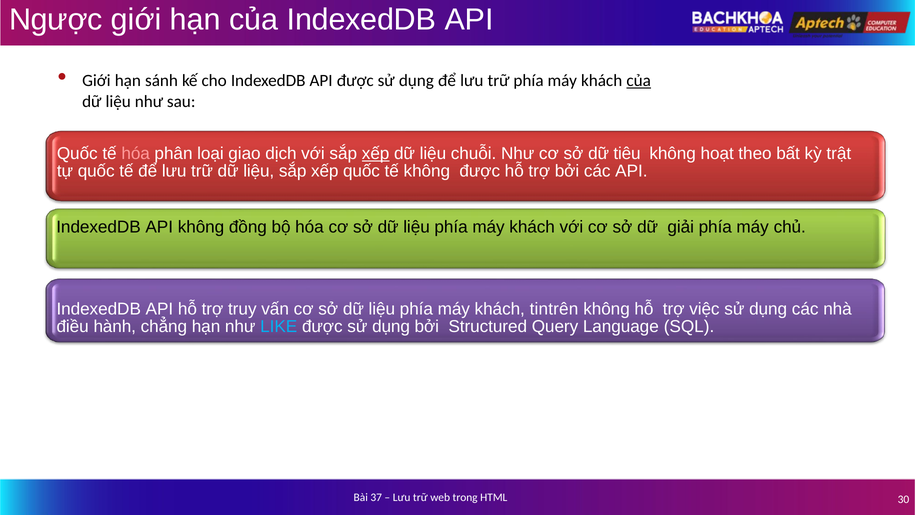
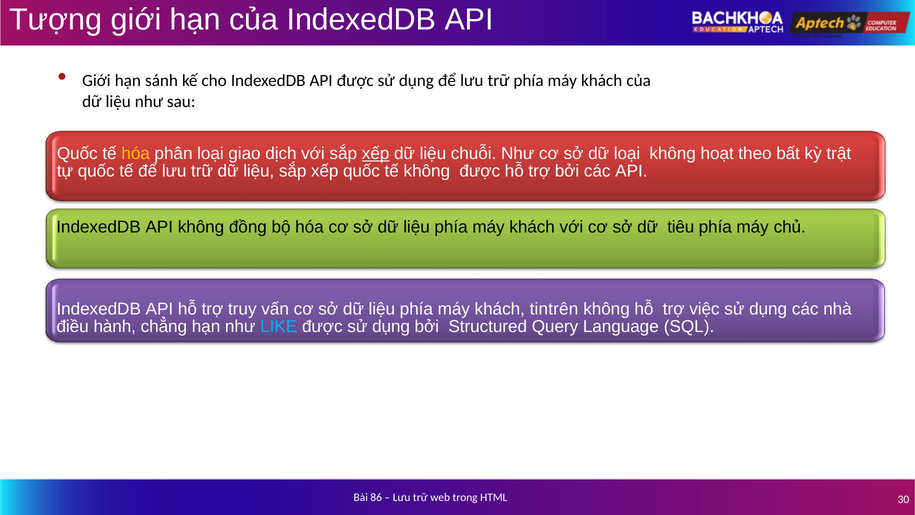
Ngược: Ngược -> Tượng (56, 20)
của underline: present -> none (639, 81)
hóa colour: pink -> yellow (136, 153)
dữ tiêu: tiêu -> loại (627, 153)
giải: giải -> tiêu (681, 227)
37: 37 -> 86 (376, 497)
